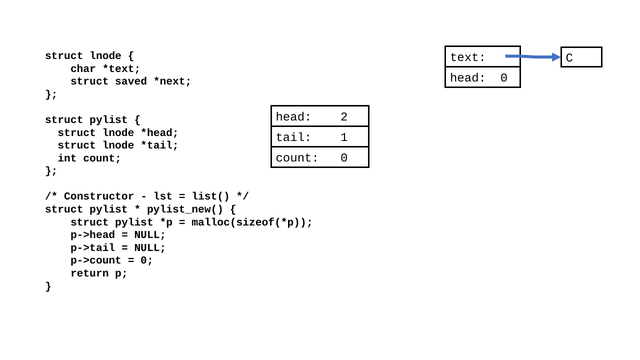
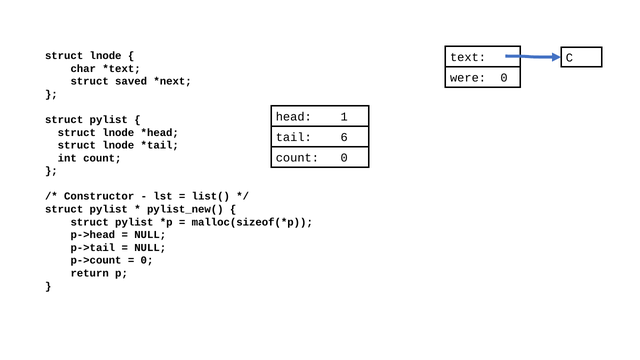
head: head -> were (468, 78)
2: 2 -> 1 (344, 117)
1: 1 -> 6 (344, 137)
